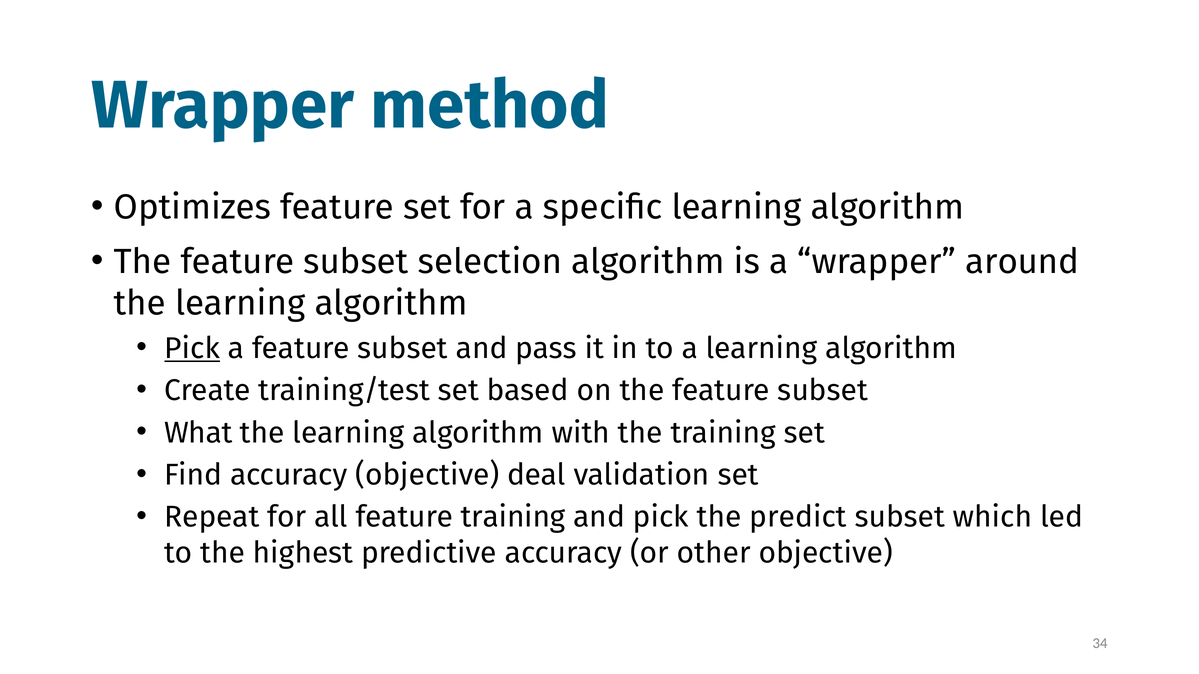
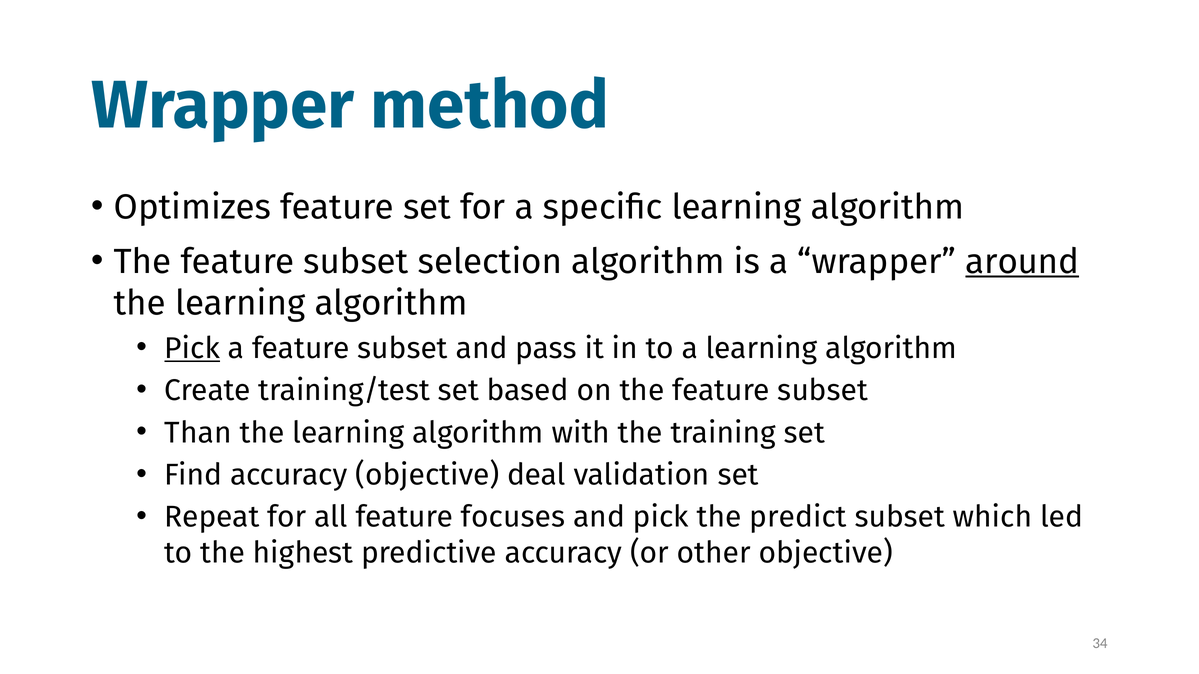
around underline: none -> present (1022, 262)
What: What -> Than (198, 433)
feature training: training -> focuses (513, 517)
